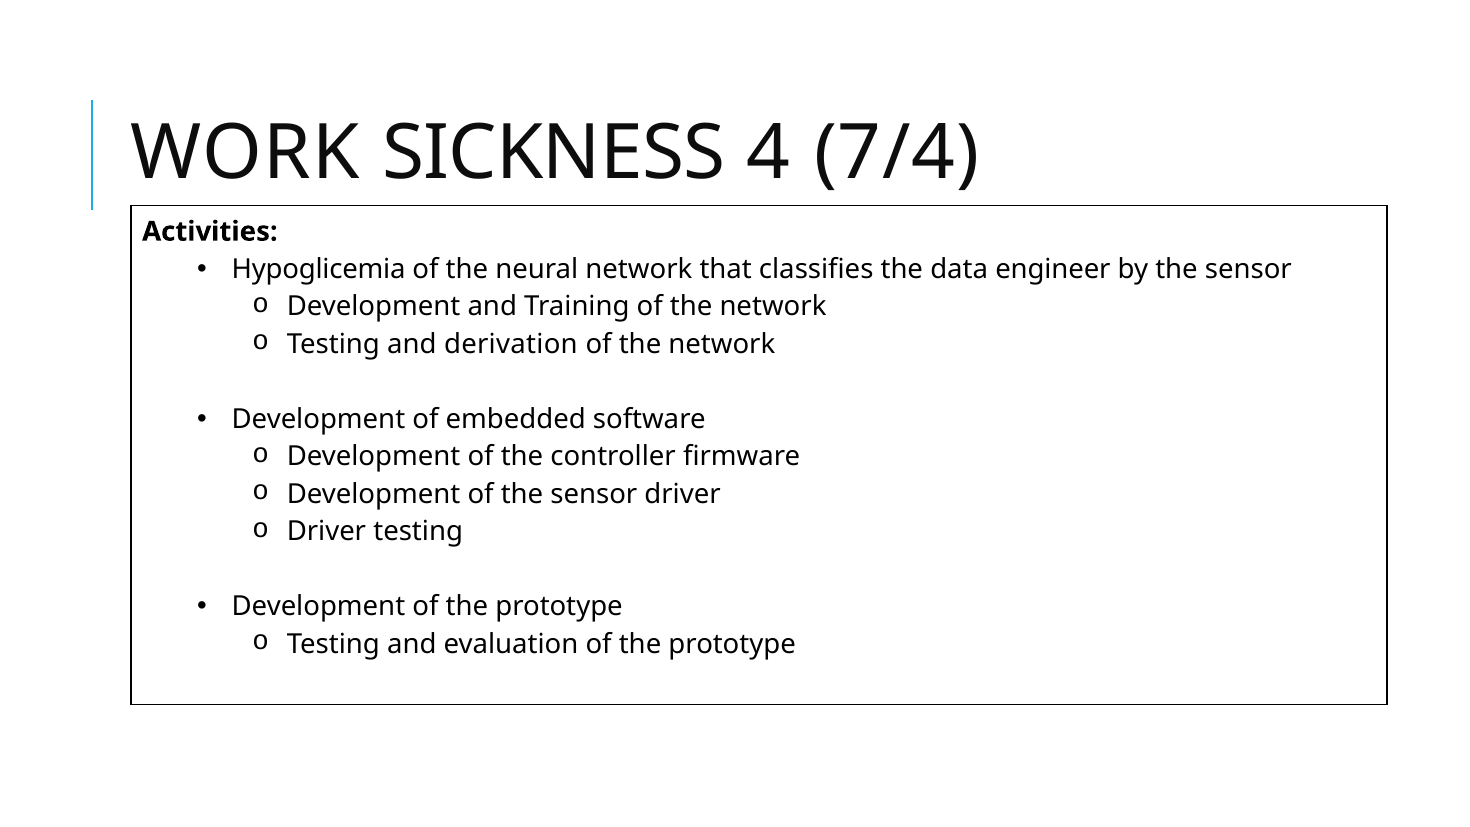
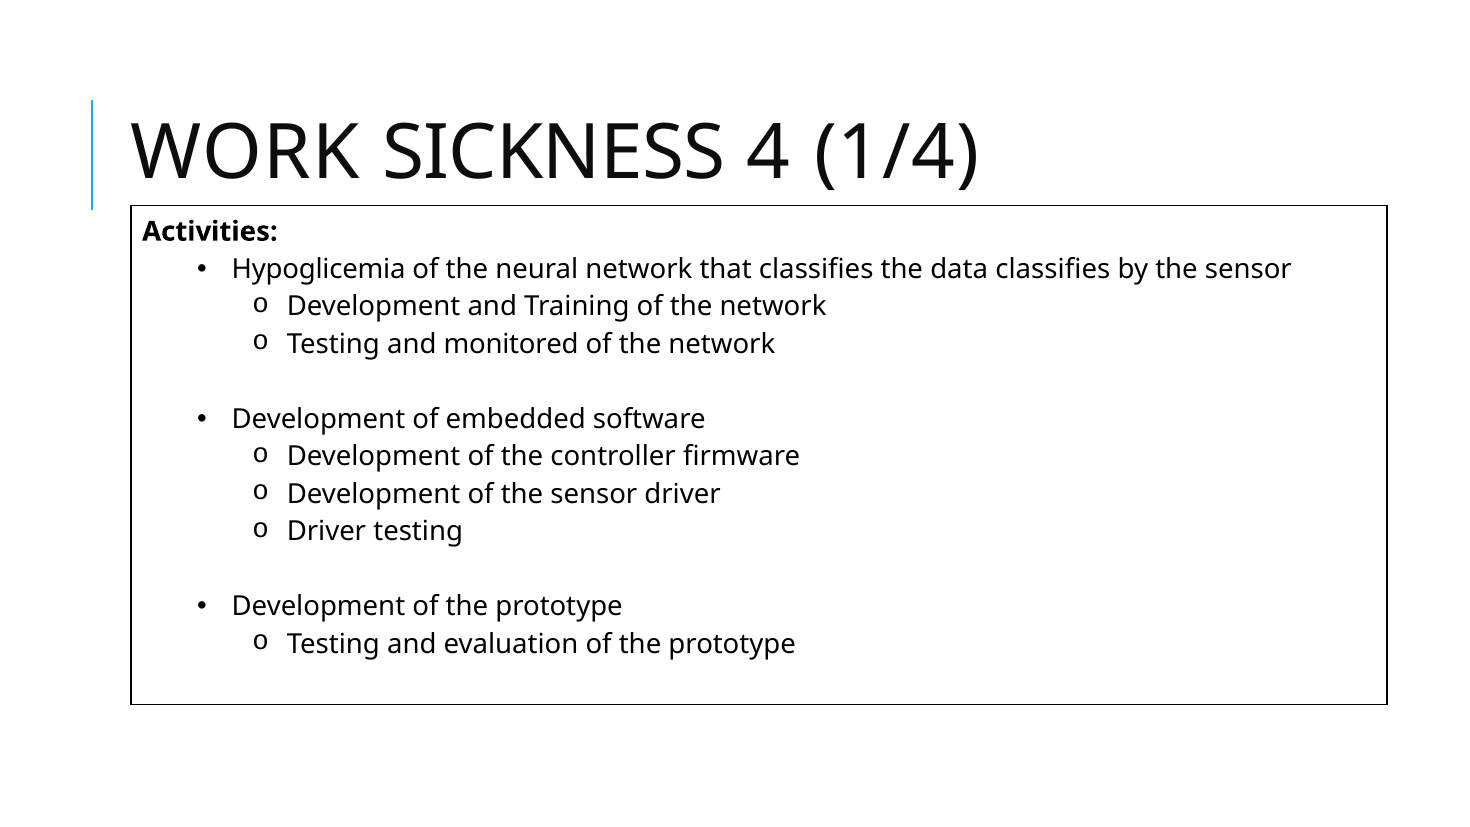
7/4: 7/4 -> 1/4 (897, 153)
data engineer: engineer -> classifies (1053, 269)
derivation: derivation -> monitored (511, 344)
